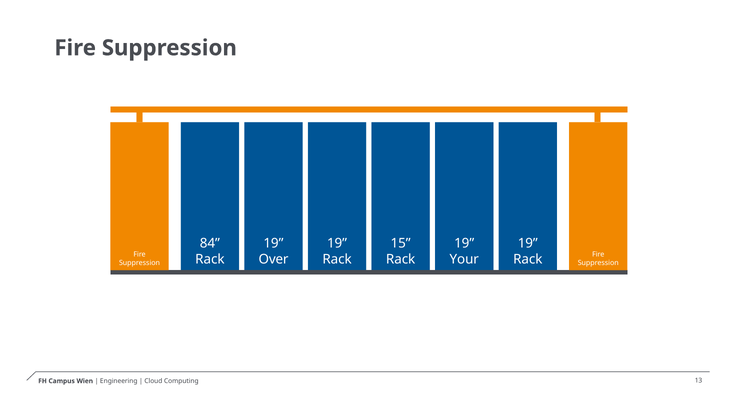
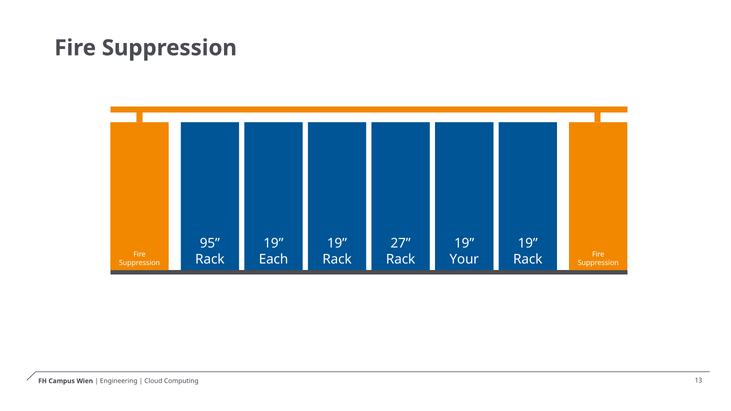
84: 84 -> 95 (210, 244)
15: 15 -> 27 (401, 244)
Over: Over -> Each (274, 260)
